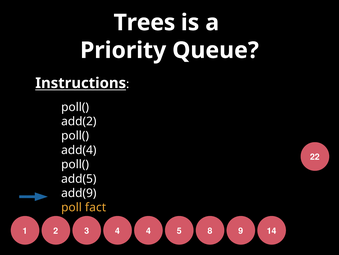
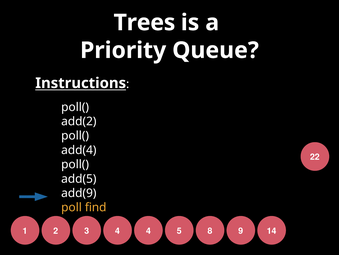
fact: fact -> find (96, 207)
